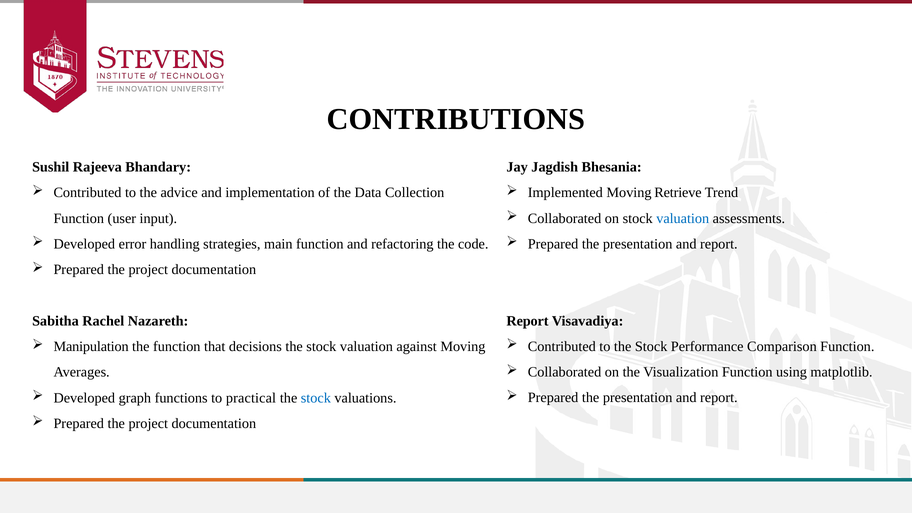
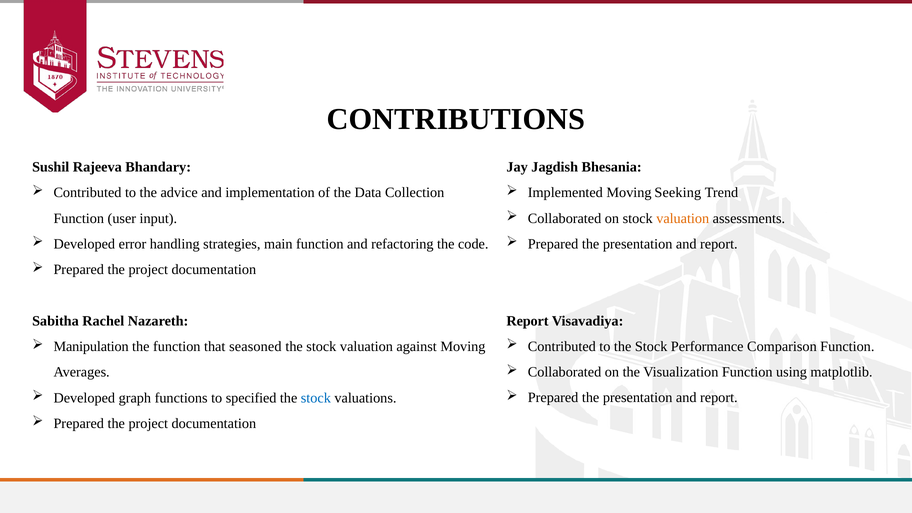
Retrieve: Retrieve -> Seeking (678, 193)
valuation colour: blue -> orange (683, 218)
decisions: decisions -> seasoned (255, 347)
practical: practical -> specified (251, 398)
